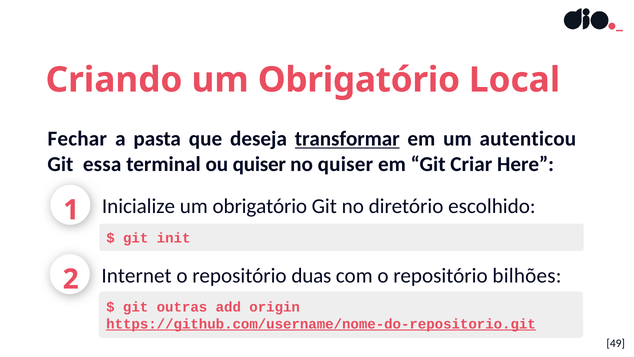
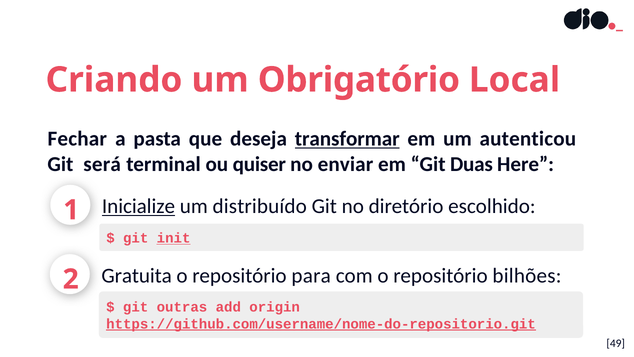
essa: essa -> será (102, 164)
no quiser: quiser -> enviar (345, 164)
Criar: Criar -> Duas (471, 164)
Inicialize underline: none -> present (139, 206)
obrigatório: obrigatório -> distribuído (260, 206)
init underline: none -> present (174, 238)
Internet: Internet -> Gratuita (137, 275)
duas: duas -> para (311, 275)
